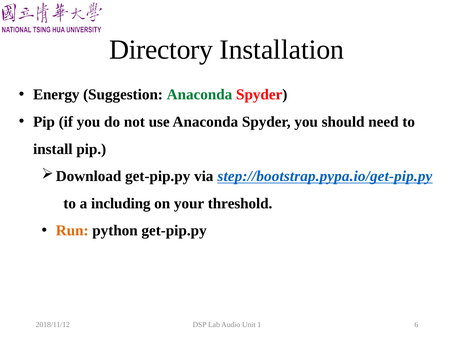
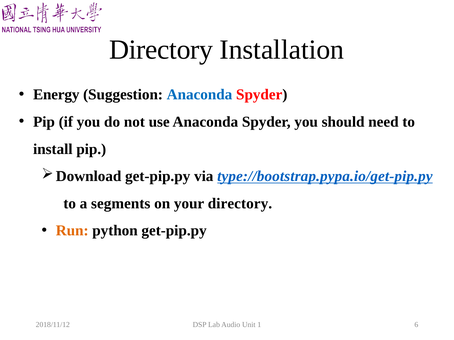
Anaconda colour: green -> blue (200, 95)
step://bootstrap.pypa.io/get-pip.py: step://bootstrap.pypa.io/get-pip.py -> type://bootstrap.pypa.io/get-pip.py (325, 176)
including: including -> segments (121, 204)
your threshold: threshold -> directory (240, 204)
